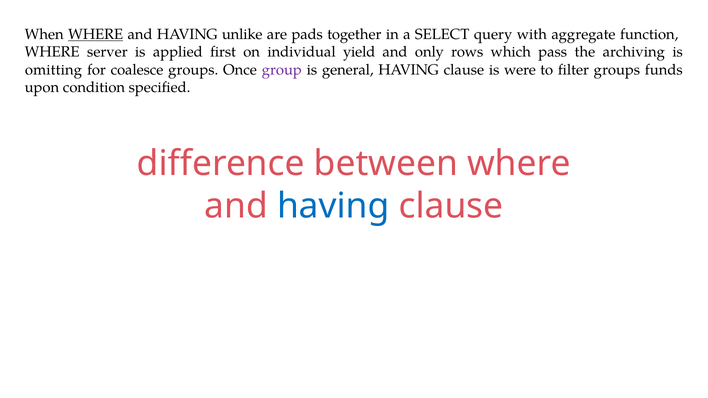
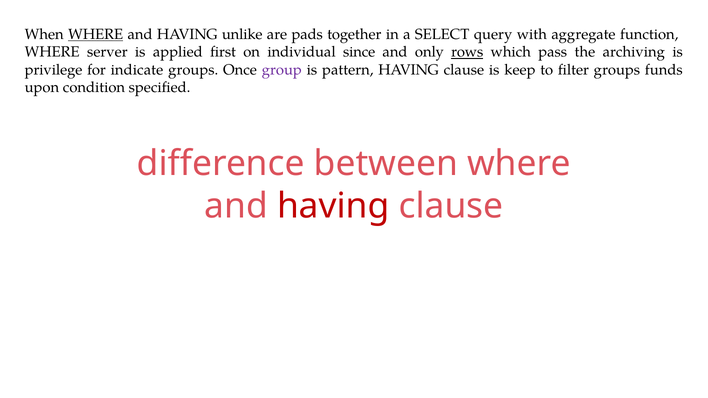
yield: yield -> since (359, 52)
rows underline: none -> present (467, 52)
omitting: omitting -> privilege (54, 70)
coalesce: coalesce -> indicate (137, 70)
general: general -> pattern (348, 70)
were: were -> keep (520, 70)
having colour: blue -> red (333, 206)
